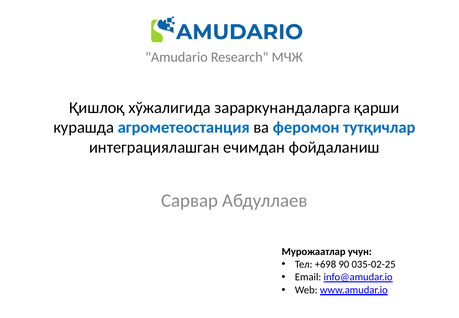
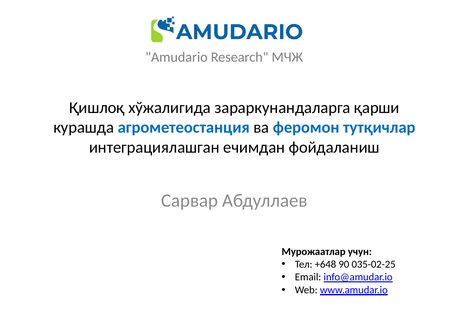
+698: +698 -> +648 (325, 264)
